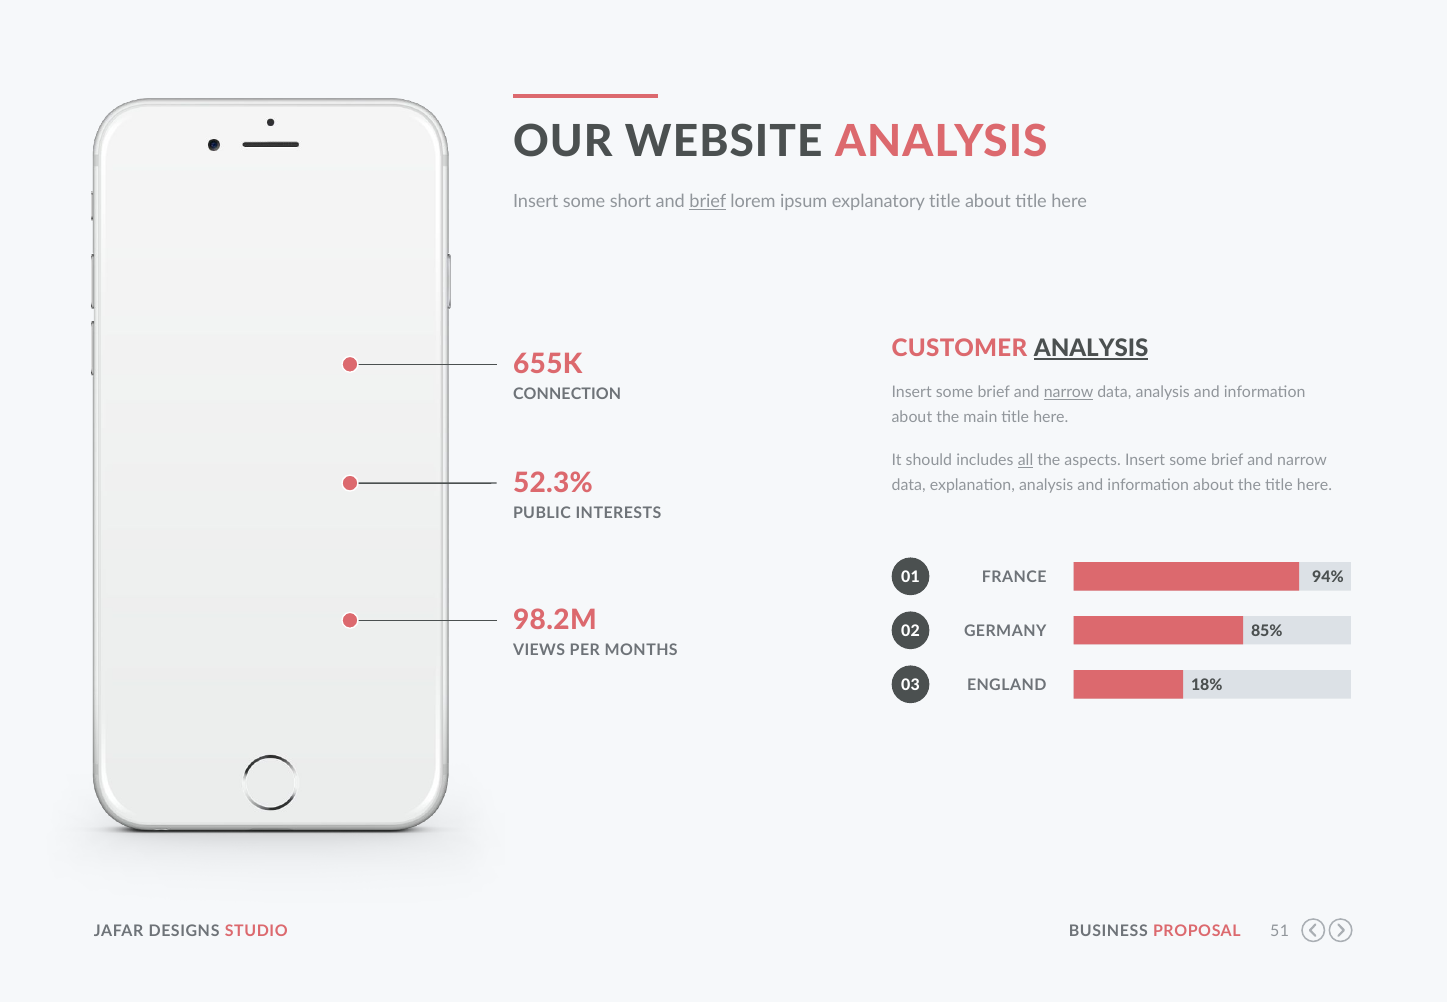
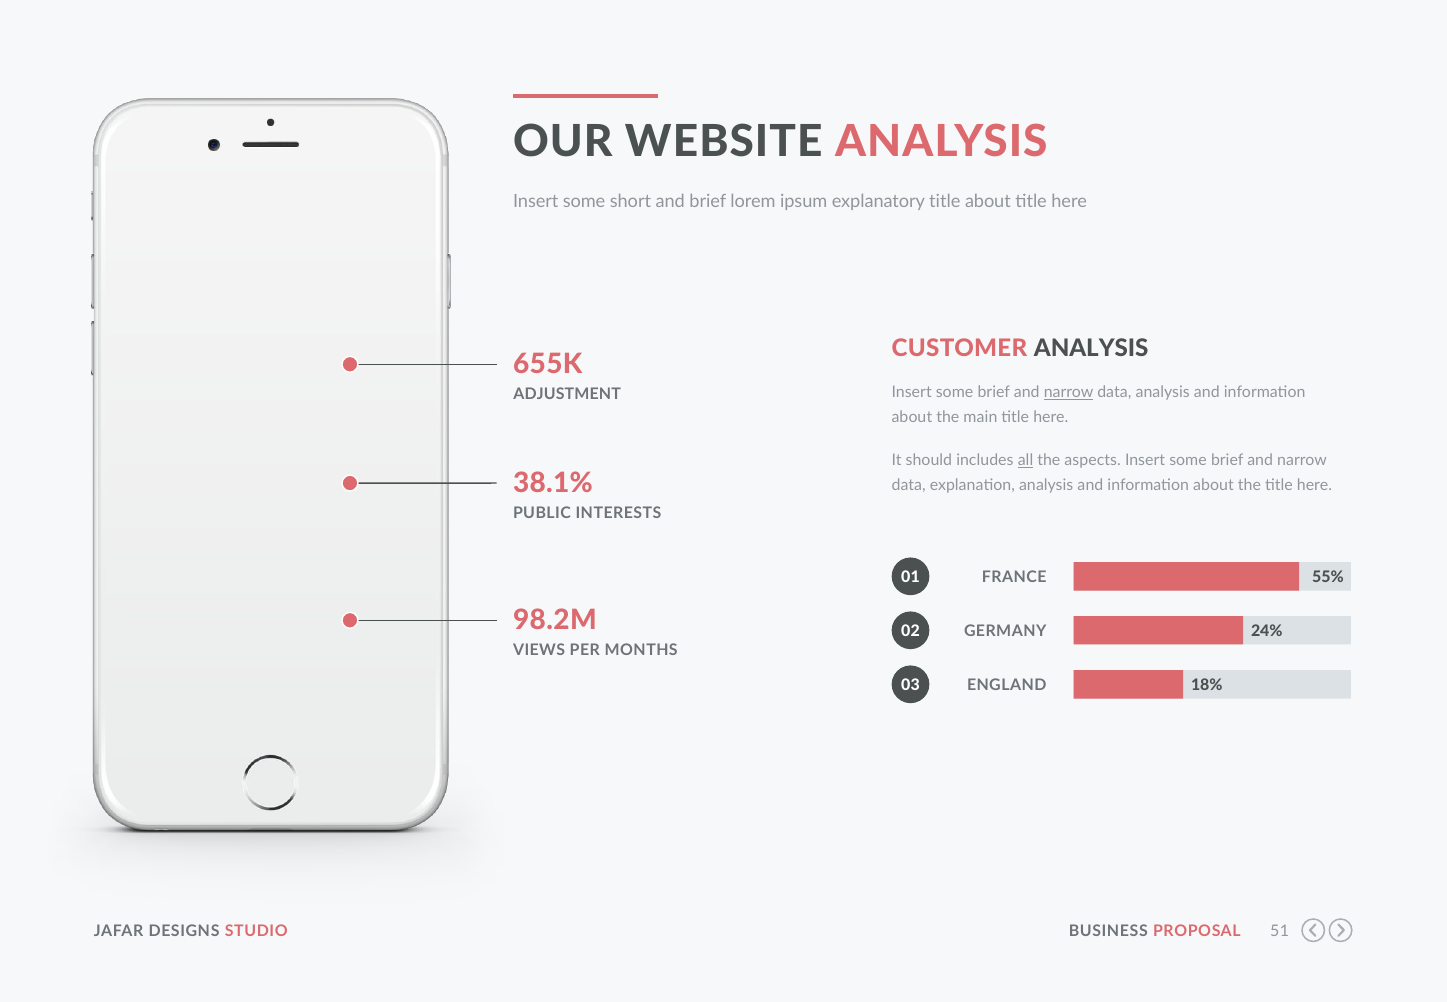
brief underline: present -> none (708, 201)
ANALYSIS underline: present -> none (1091, 349)
CONNECTION: CONNECTION -> ADJUSTMENT (567, 394)
52.3%: 52.3% -> 38.1% (553, 483)
94%: 94% -> 55% (1328, 577)
85%: 85% -> 24% (1267, 631)
